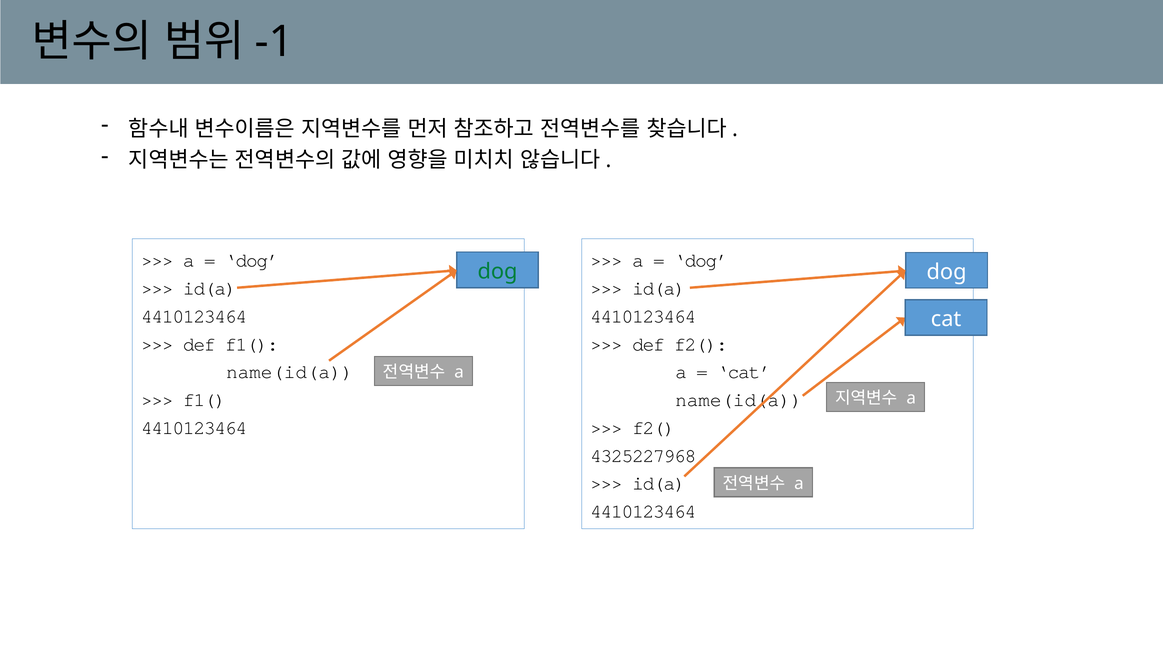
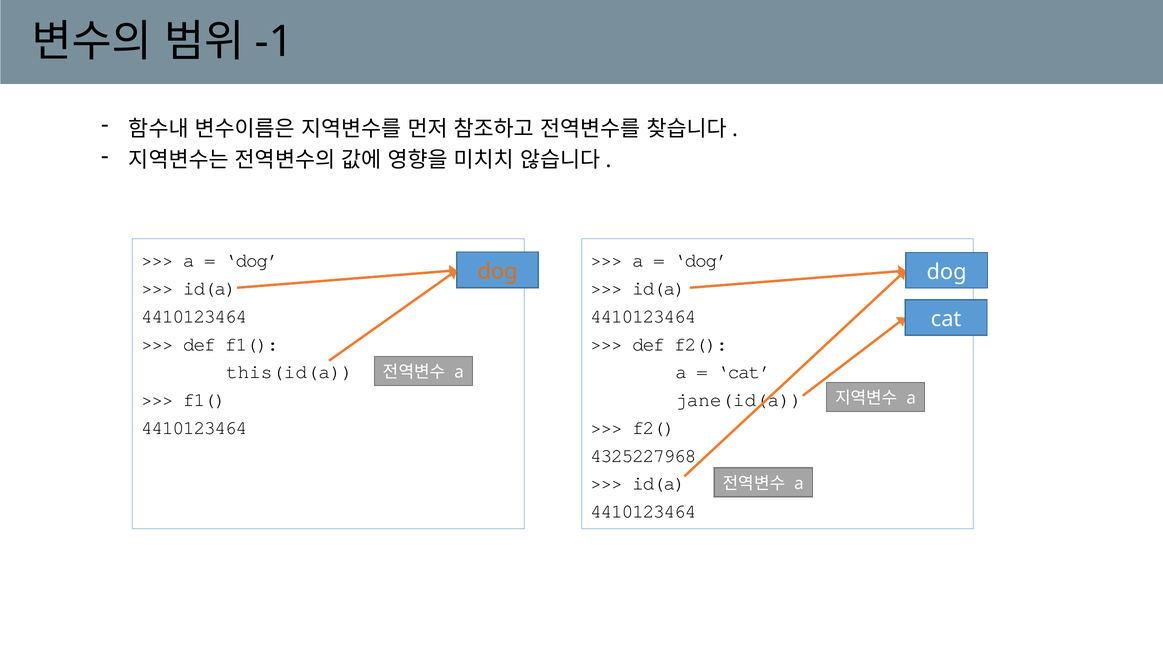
dog colour: green -> orange (498, 272)
name(id(a: name(id(a -> this(id(a (290, 372)
name(id(a: name(id(a -> jane(id(a (739, 400)
